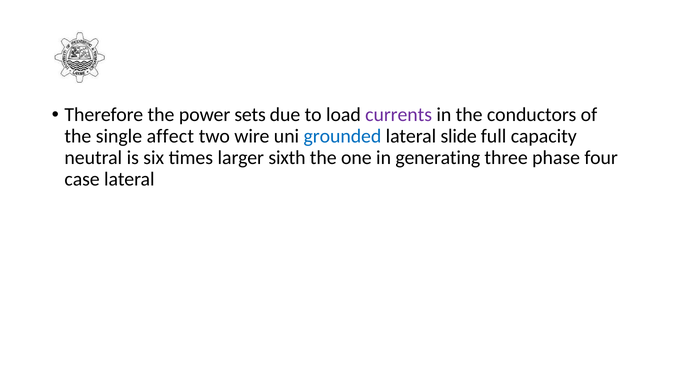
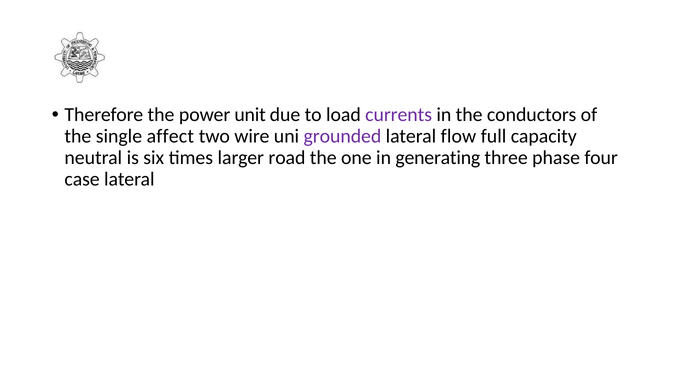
sets: sets -> unit (250, 115)
grounded colour: blue -> purple (342, 136)
slide: slide -> flow (458, 136)
sixth: sixth -> road (287, 158)
